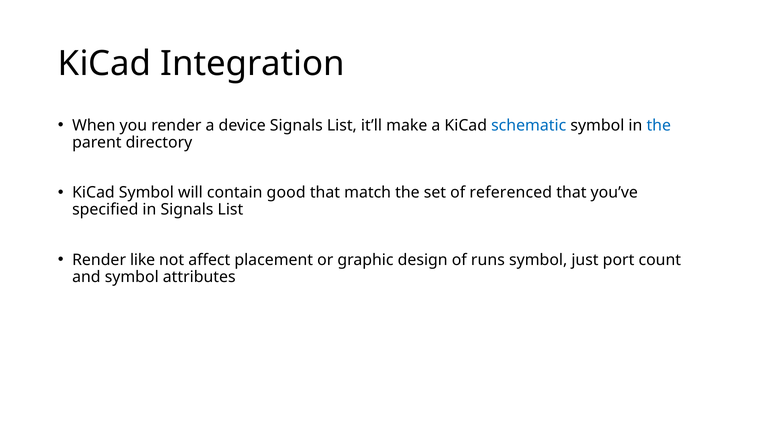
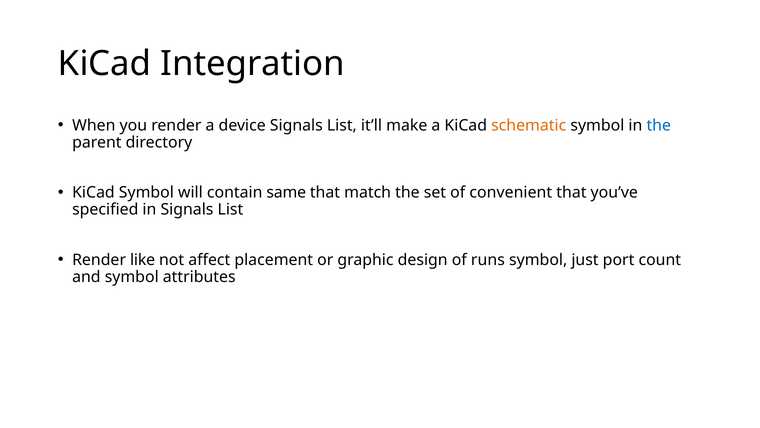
schematic colour: blue -> orange (529, 125)
good: good -> same (286, 192)
referenced: referenced -> convenient (511, 192)
